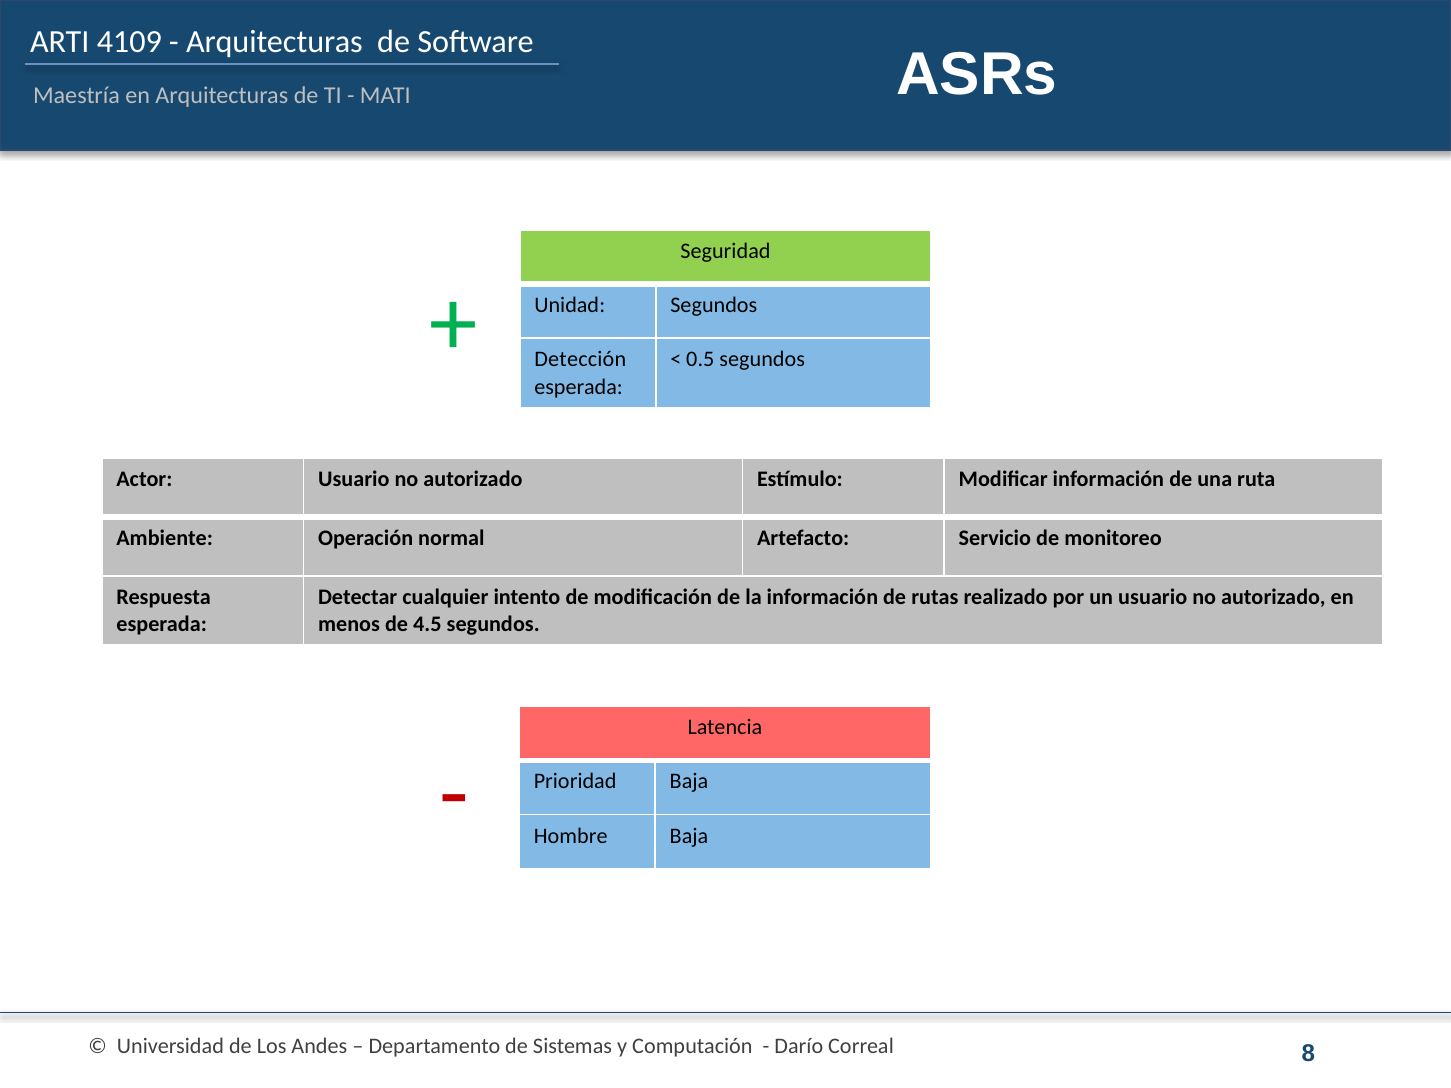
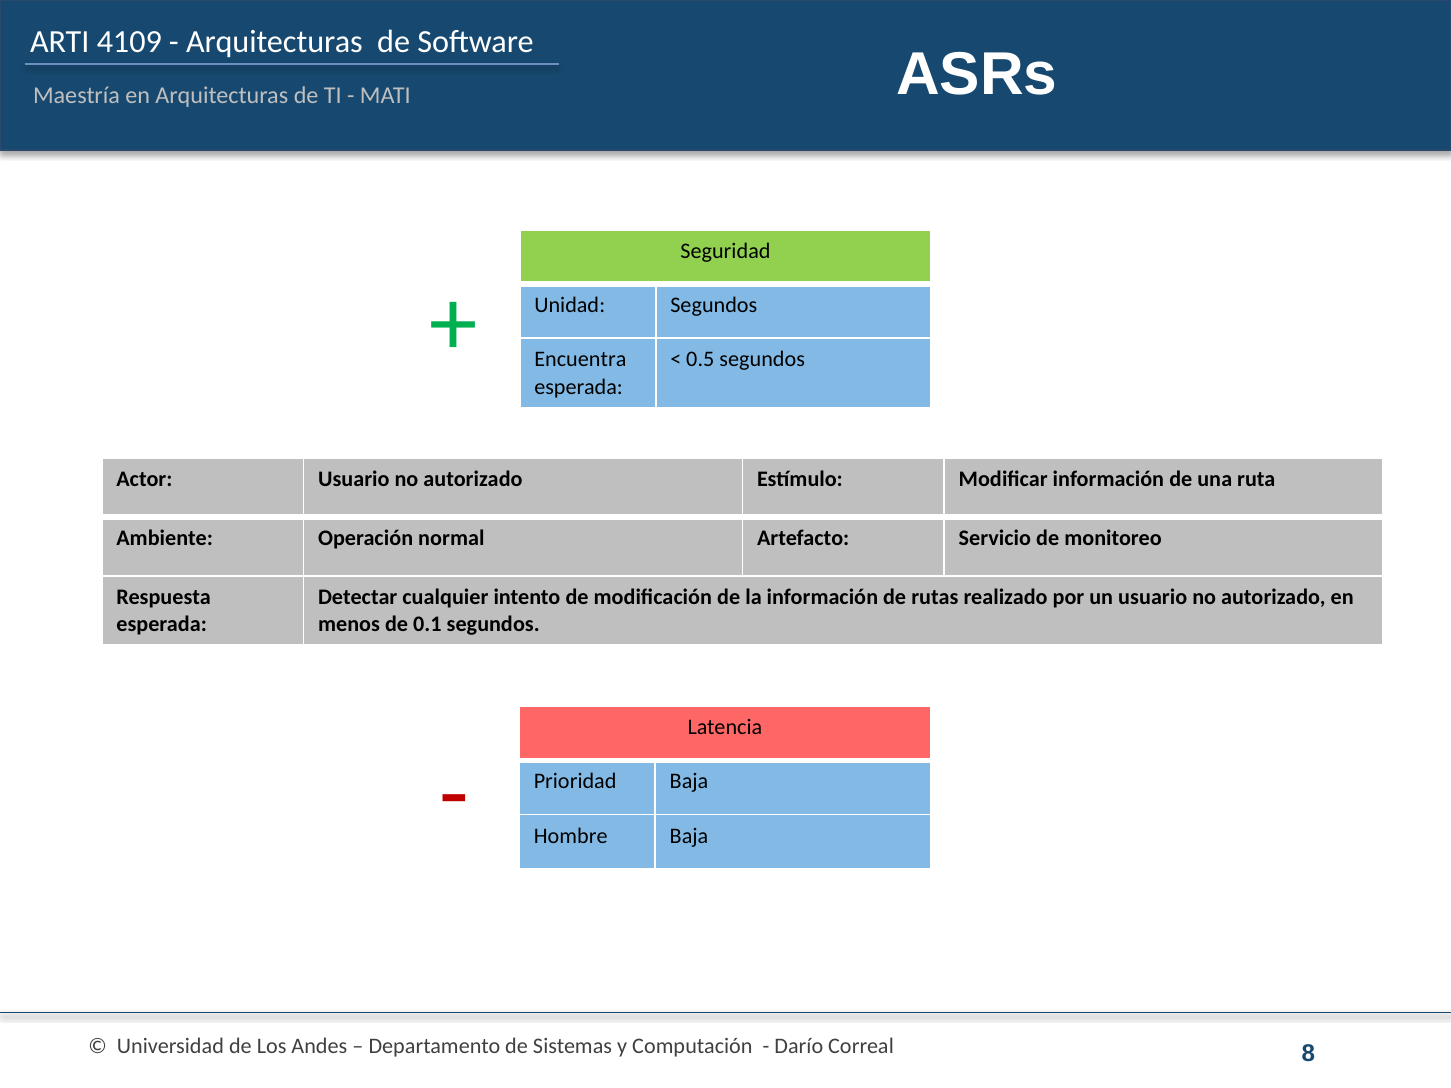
Detección: Detección -> Encuentra (580, 359)
4.5: 4.5 -> 0.1 (427, 624)
